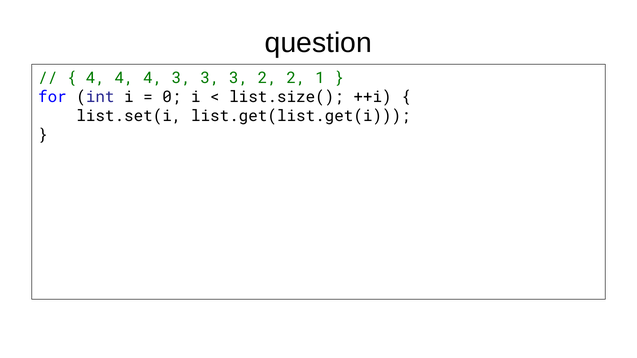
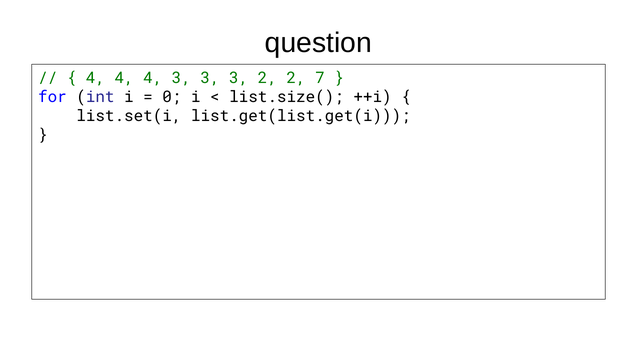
1: 1 -> 7 (320, 78)
